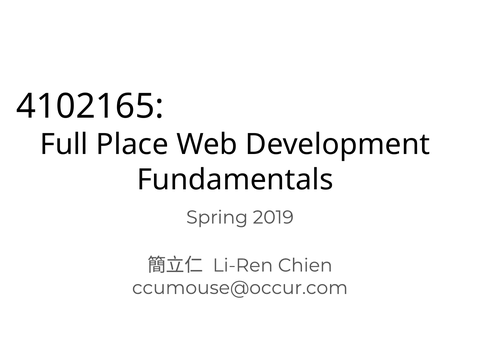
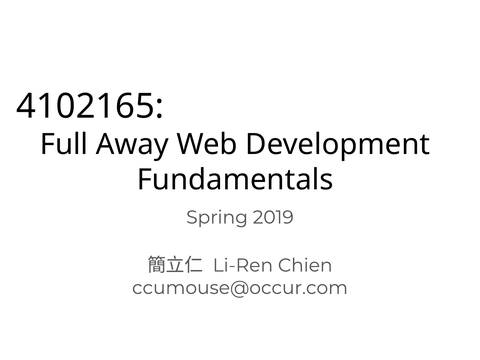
Place: Place -> Away (132, 145)
